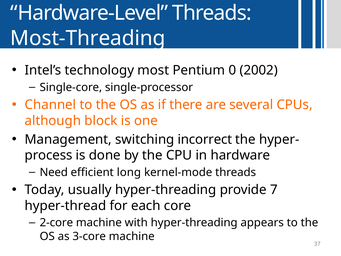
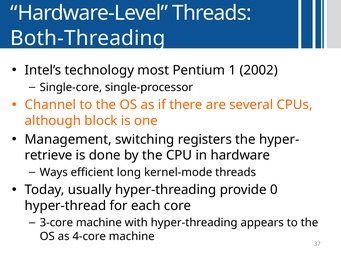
Most-Threading: Most-Threading -> Both-Threading (88, 38)
0: 0 -> 1 (232, 70)
incorrect: incorrect -> registers (205, 139)
process: process -> retrieve (49, 155)
Need: Need -> Ways (54, 172)
7: 7 -> 0 (274, 190)
2-core: 2-core -> 3-core (56, 223)
3-core: 3-core -> 4-core (89, 236)
